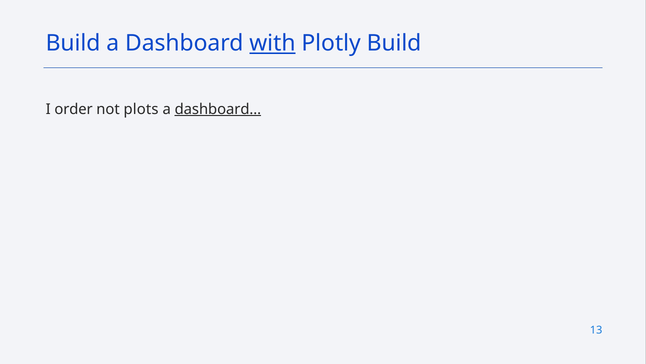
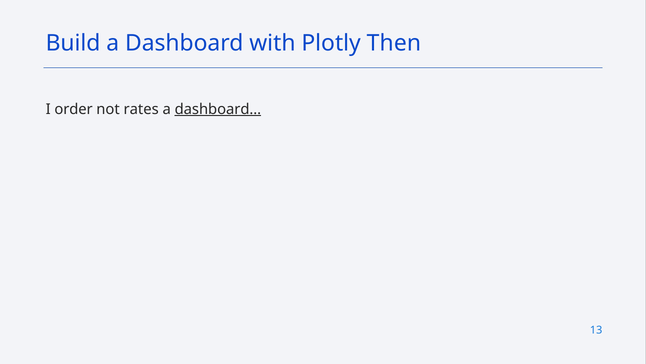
with underline: present -> none (272, 43)
Plotly Build: Build -> Then (394, 43)
plots: plots -> rates (141, 109)
